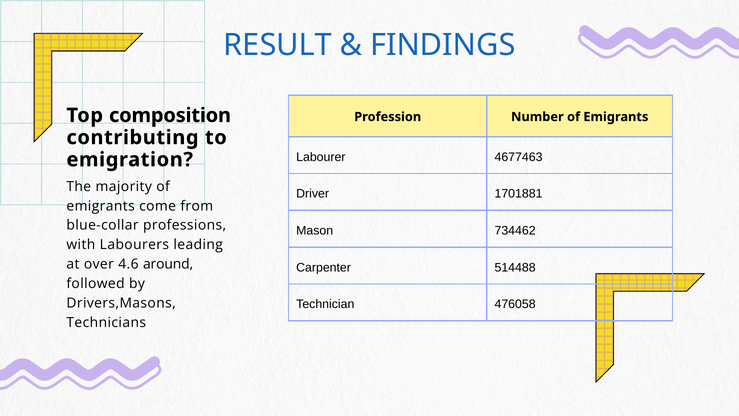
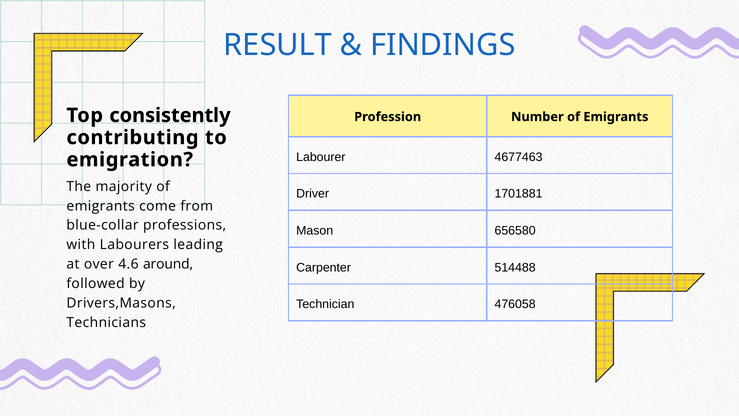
composition: composition -> consistently (170, 115)
734462: 734462 -> 656580 (515, 231)
